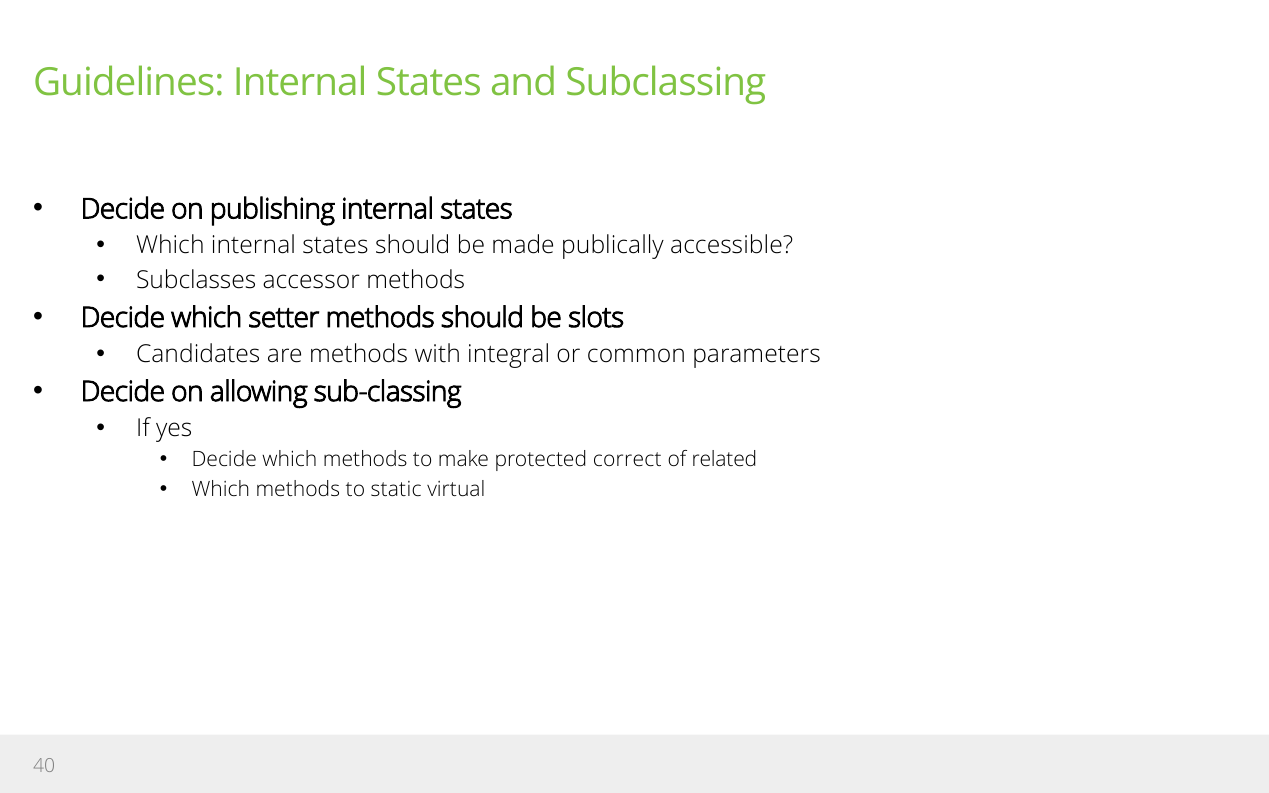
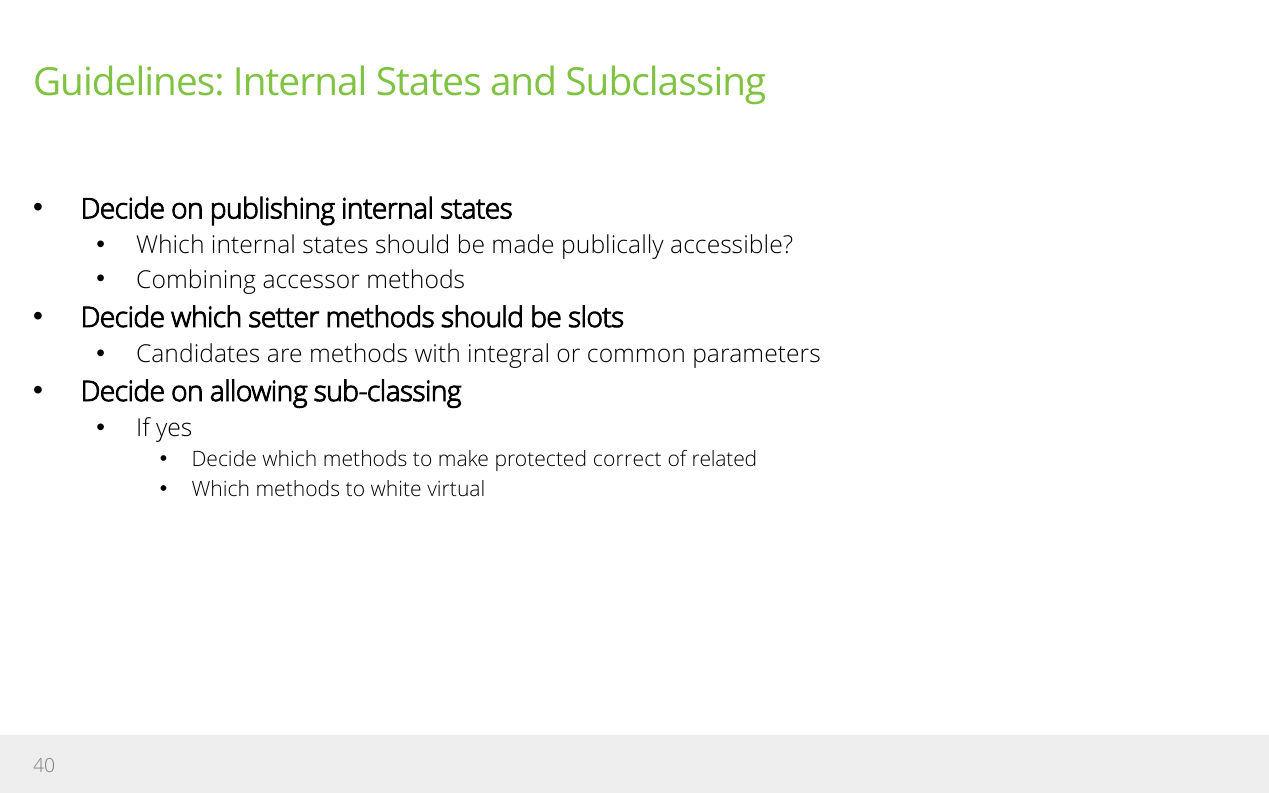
Subclasses: Subclasses -> Combining (196, 280)
static: static -> white (396, 489)
